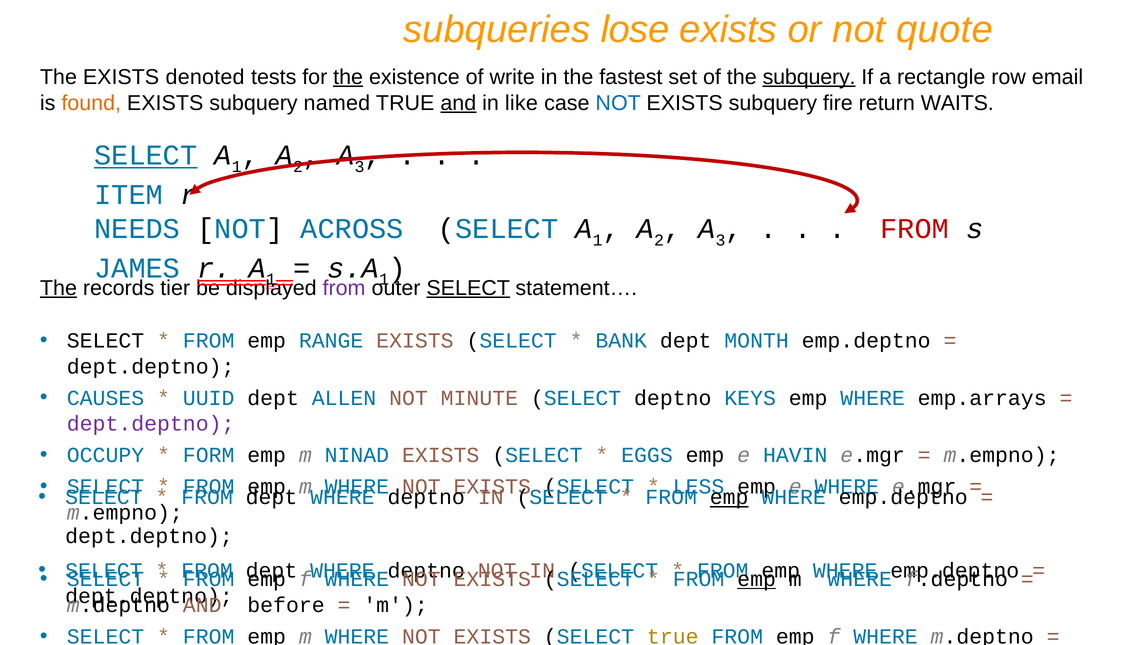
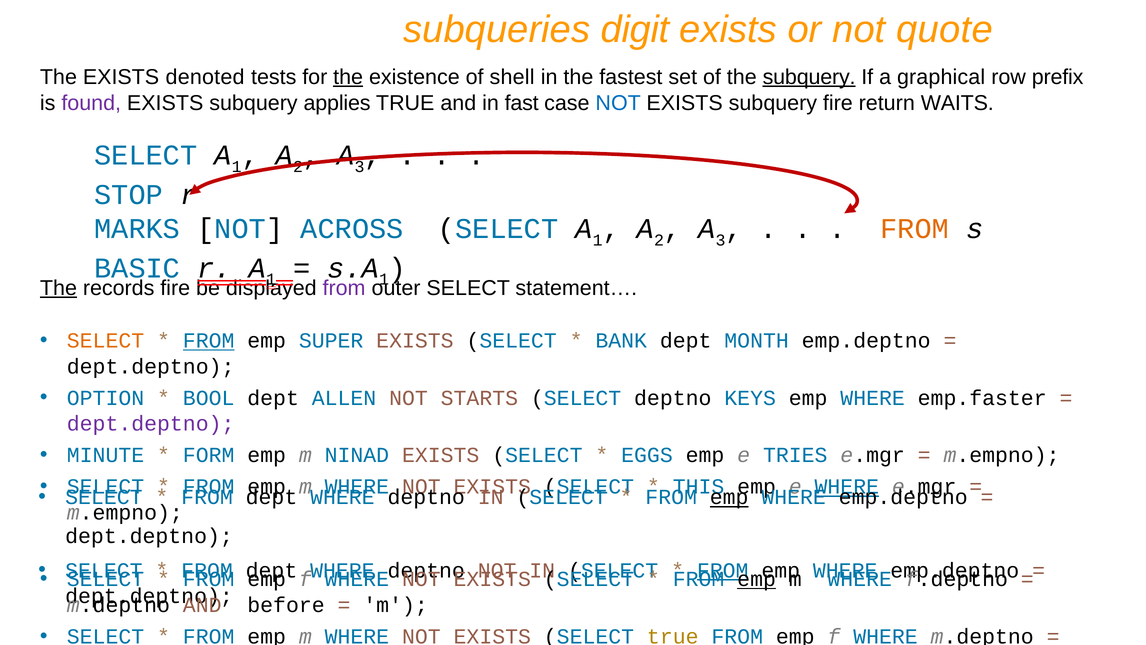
lose: lose -> digit (635, 30)
write: write -> shell (512, 77)
rectangle: rectangle -> graphical (941, 77)
email: email -> prefix (1058, 77)
found colour: orange -> purple (91, 103)
named: named -> applies (337, 103)
and underline: present -> none (458, 103)
like: like -> fast (522, 103)
SELECT underline: present -> none (146, 155)
ITEM: ITEM -> STOP (129, 194)
NEEDS: NEEDS -> MARKS (137, 229)
FROM colour: red -> orange (915, 229)
JAMES: JAMES -> BASIC (137, 268)
records tier: tier -> fire (175, 288)
SELECT underline: present -> none (468, 288)
SELECT colour: black -> orange (106, 340)
FROM underline: none -> present (209, 340)
RANGE: RANGE -> SUPER (331, 340)
CAUSES: CAUSES -> OPTION (106, 398)
UUID: UUID -> BOOL (209, 398)
MINUTE: MINUTE -> STARTS (479, 398)
emp.arrays: emp.arrays -> emp.faster (982, 398)
OCCUPY: OCCUPY -> MINUTE (106, 455)
HAVIN: HAVIN -> TRIES (795, 455)
LESS: LESS -> THIS (699, 487)
WHERE underline: none -> present (847, 487)
FROM underline: none -> present (723, 570)
